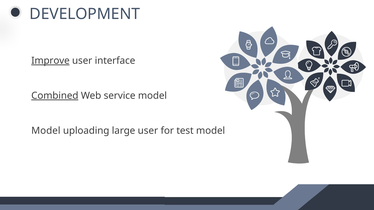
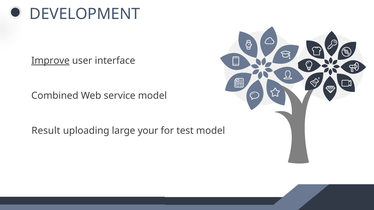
Combined underline: present -> none (55, 96)
Model: Model -> Result (46, 131)
large user: user -> your (148, 131)
